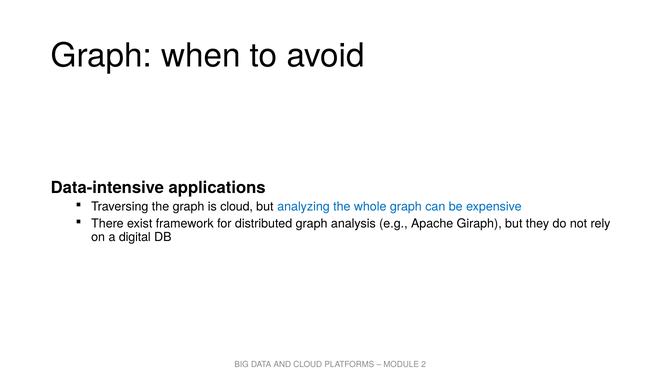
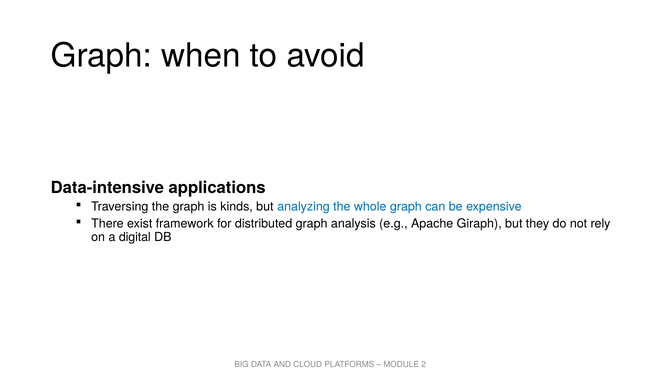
is cloud: cloud -> kinds (237, 207)
